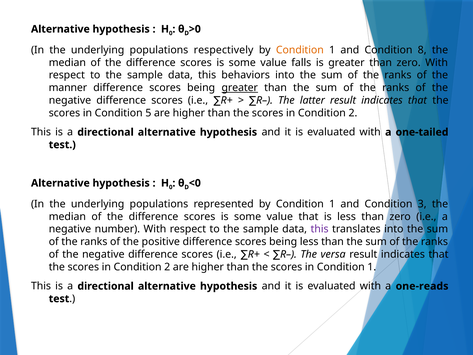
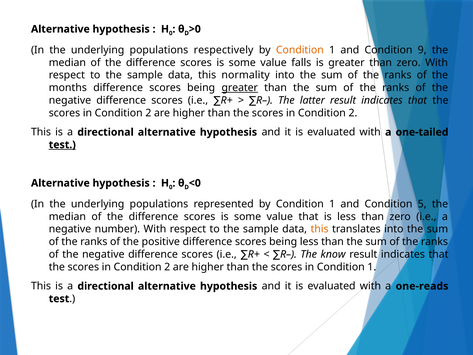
8: 8 -> 9 (422, 50)
behaviors: behaviors -> normality (246, 75)
manner: manner -> months (68, 88)
5: 5 -> 2 (148, 113)
test underline: none -> present (62, 145)
3: 3 -> 5 (422, 204)
this colour: purple -> orange (320, 229)
versa: versa -> know (333, 254)
